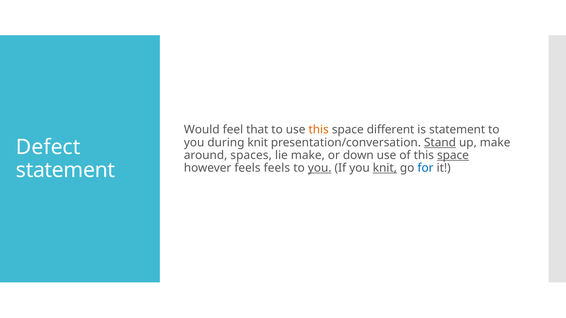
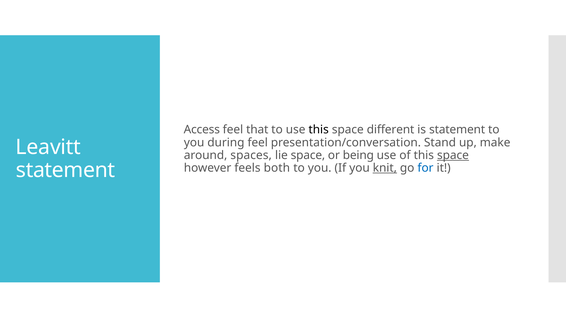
Would: Would -> Access (202, 130)
this colour: orange -> black (319, 130)
during knit: knit -> feel (258, 143)
Stand underline: present -> none (440, 143)
Defect: Defect -> Leavitt (48, 147)
lie make: make -> space (308, 155)
down: down -> being (358, 155)
feels feels: feels -> both (277, 168)
you underline: present -> none (320, 168)
